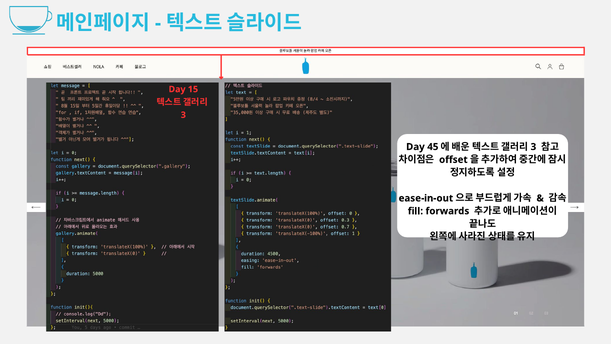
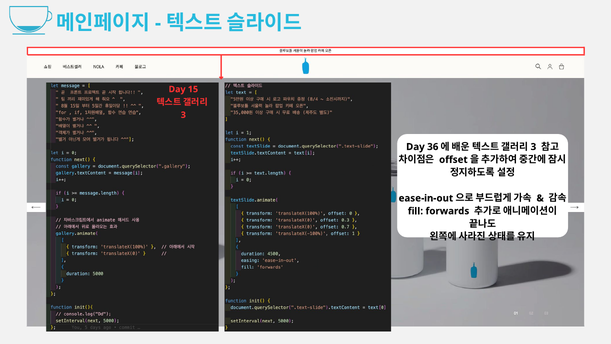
45: 45 -> 36 (433, 147)
